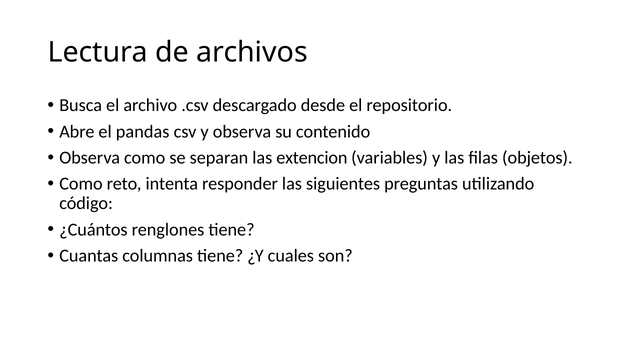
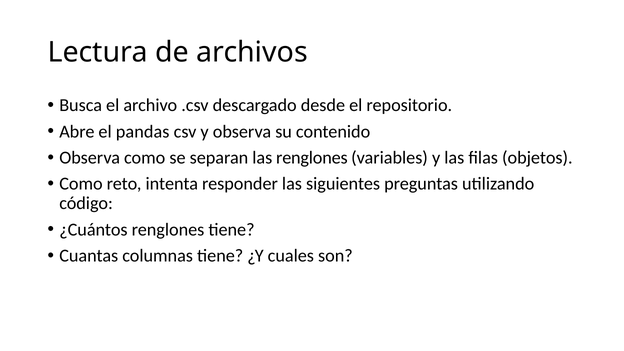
las extencion: extencion -> renglones (312, 158)
